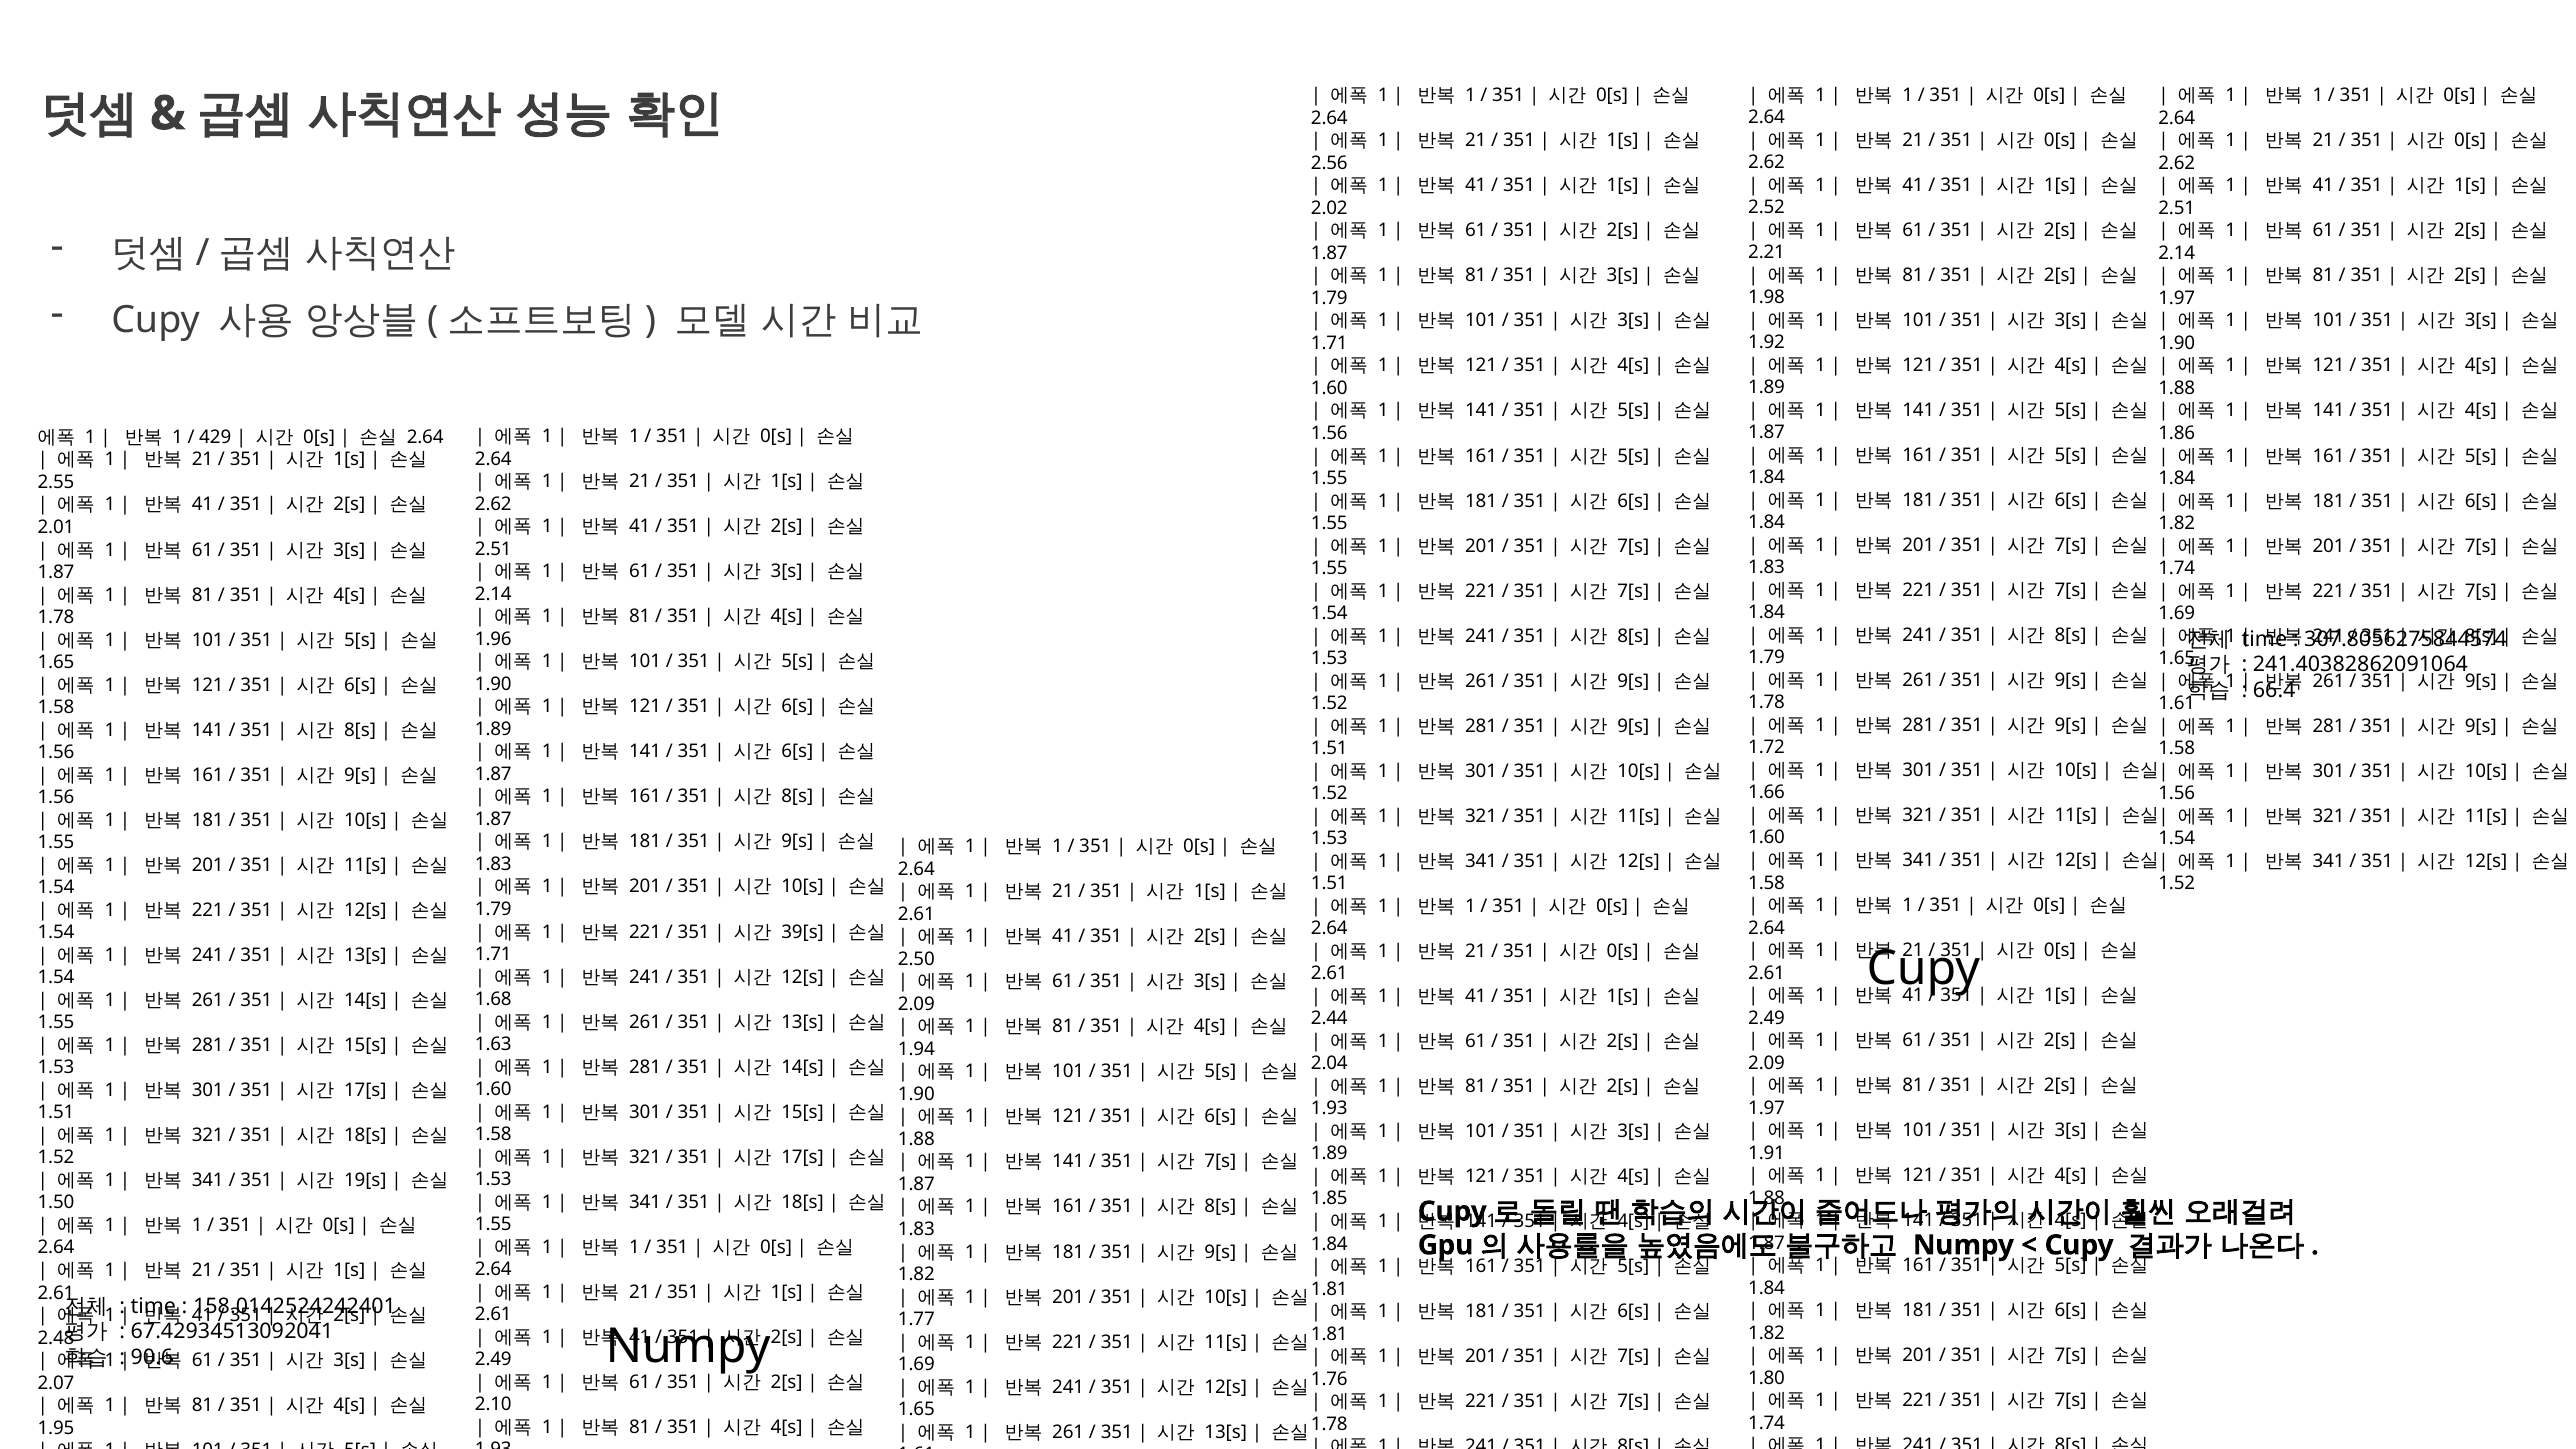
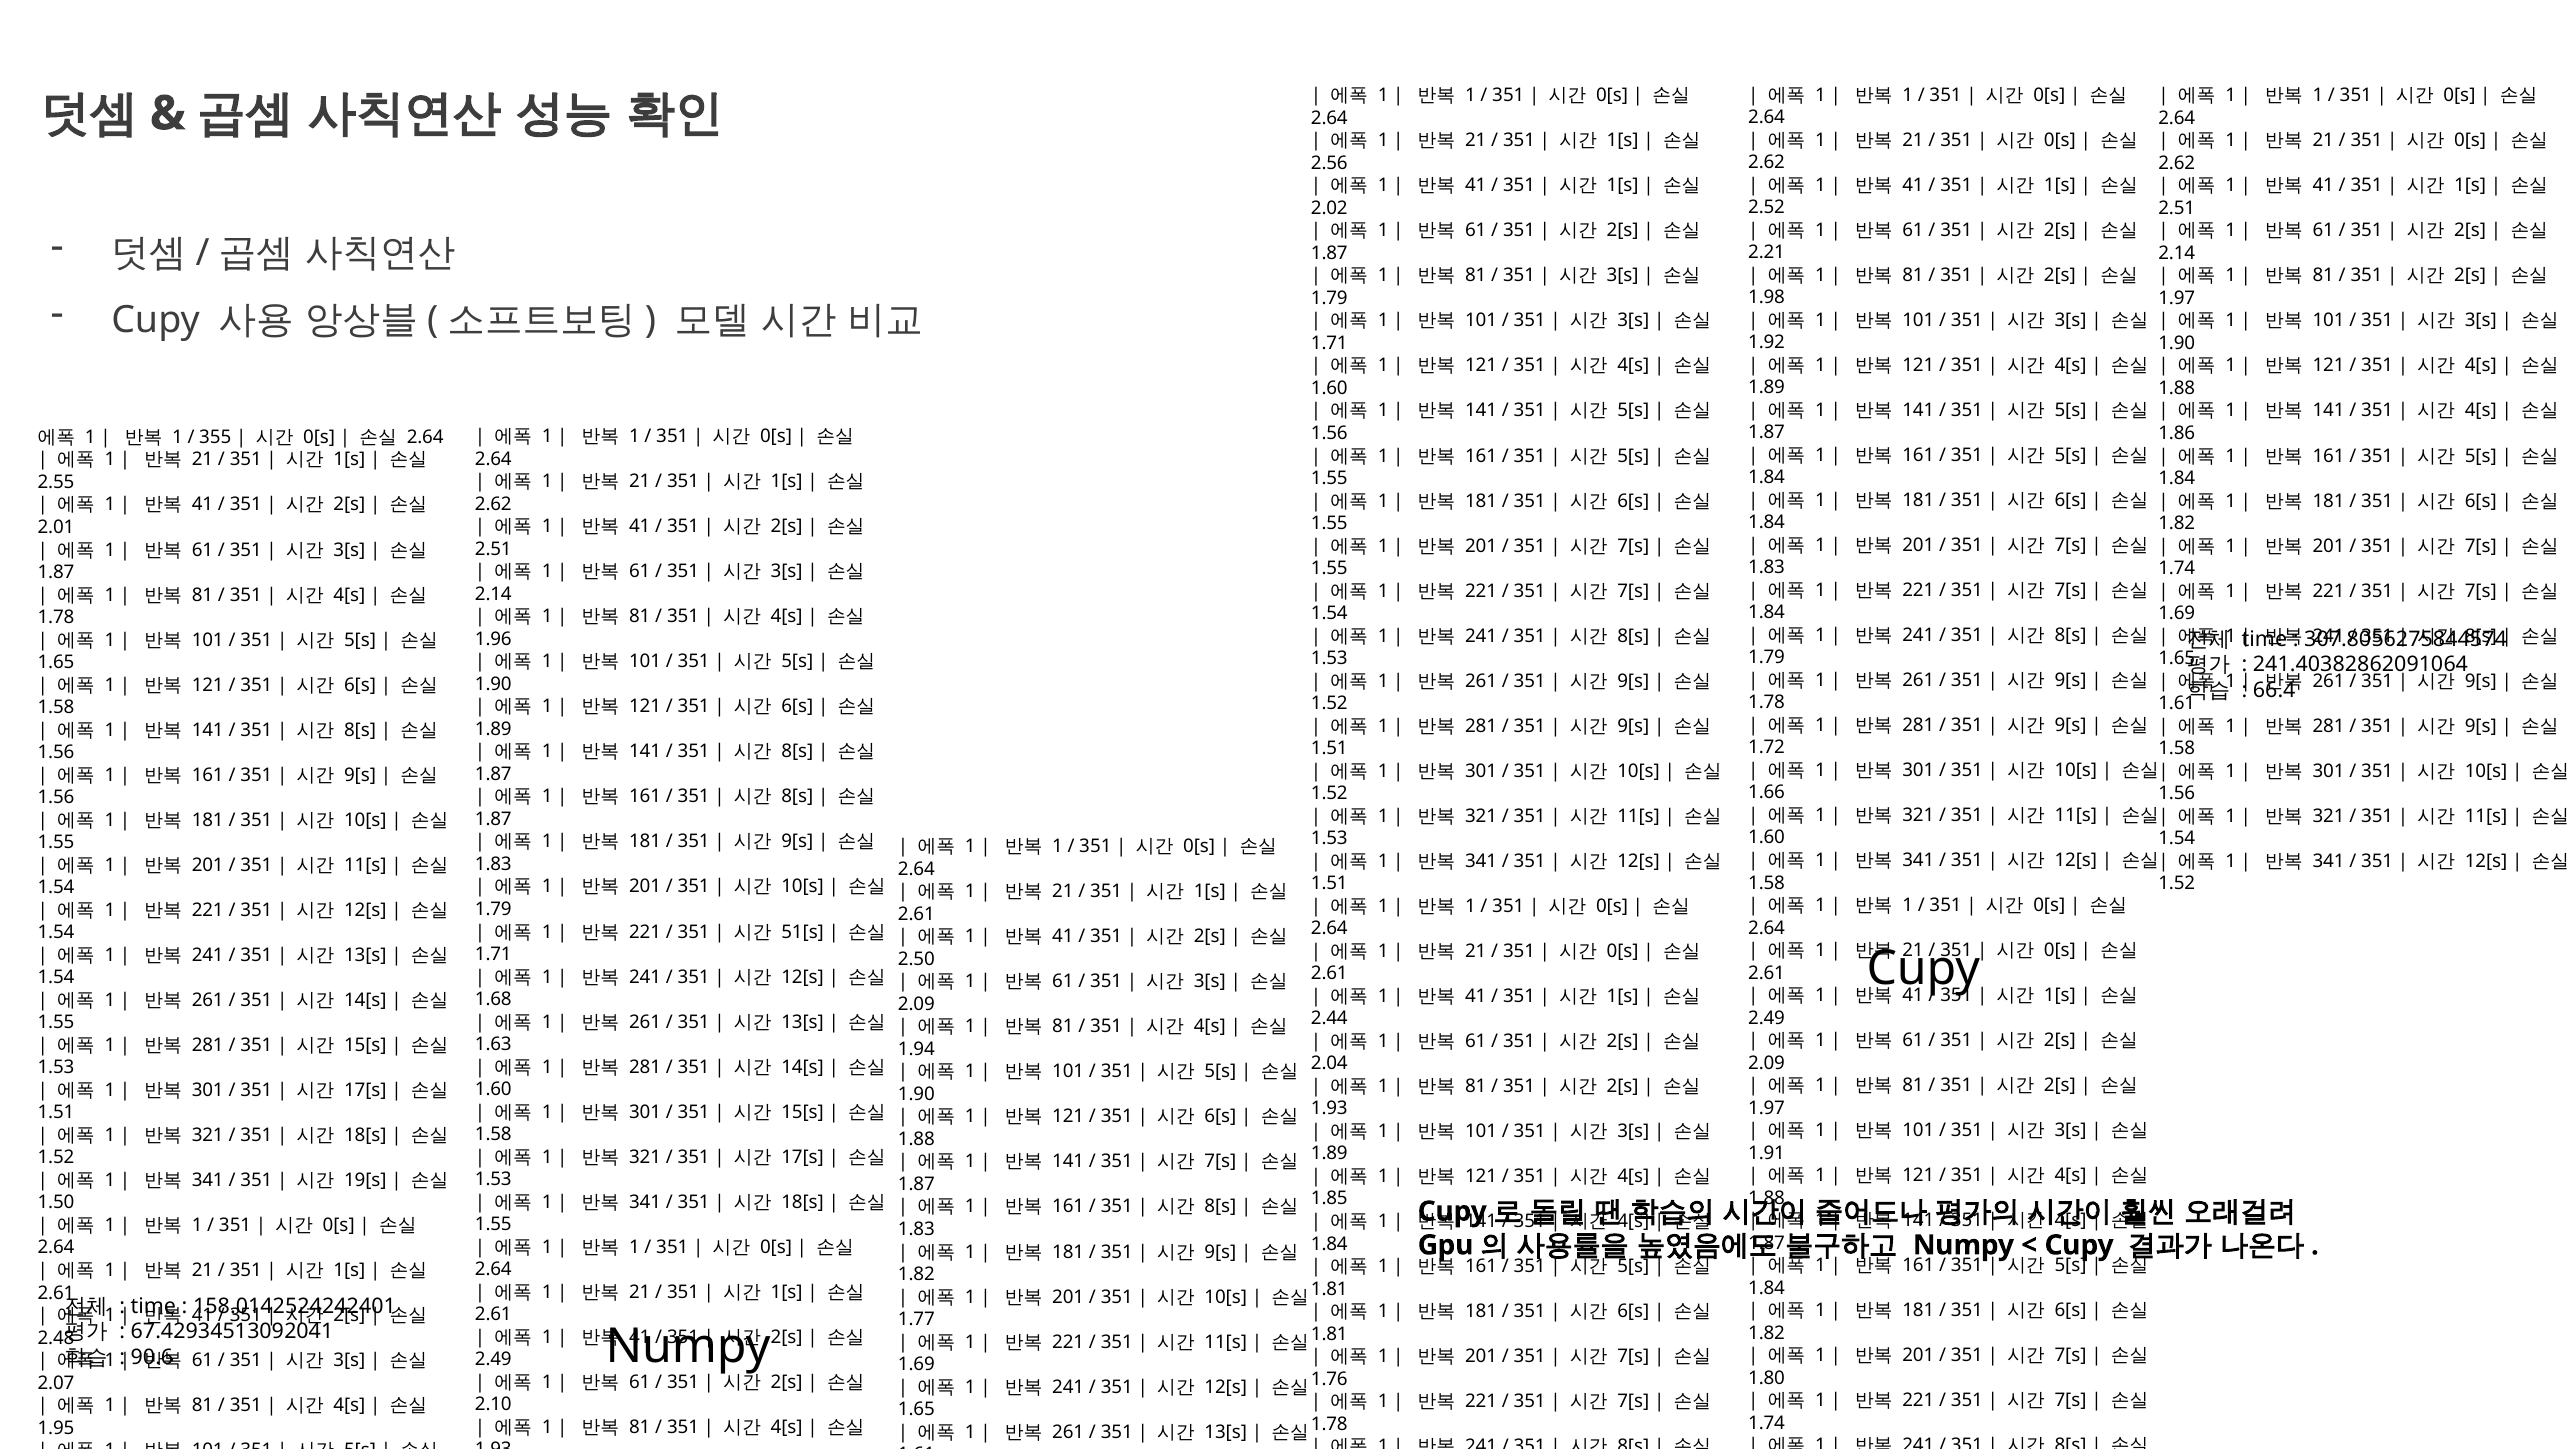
429: 429 -> 355 (215, 437)
6[s: 6[s -> 8[s (797, 752)
39[s: 39[s -> 51[s (803, 932)
